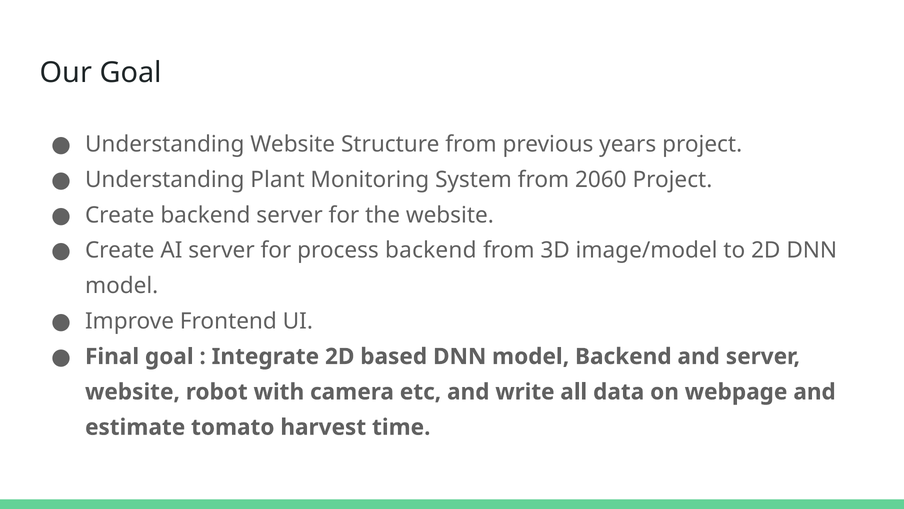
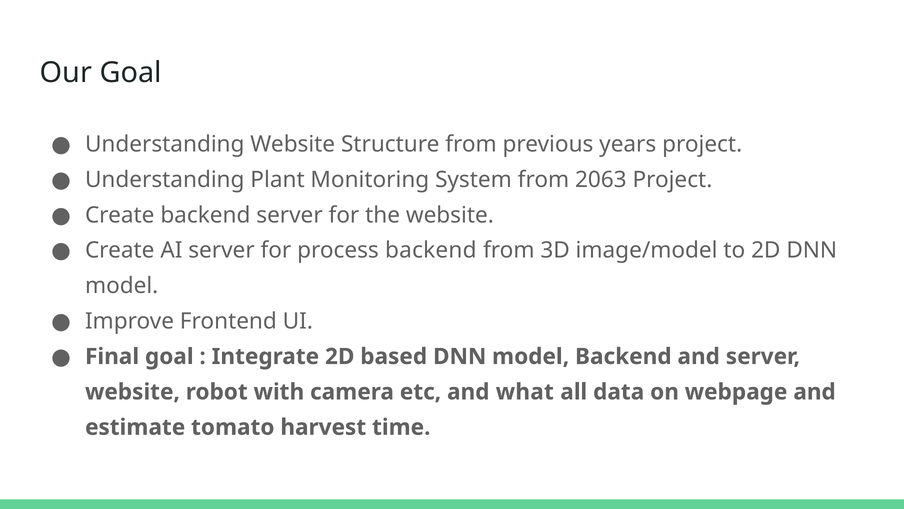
2060: 2060 -> 2063 (601, 180)
write: write -> what (525, 392)
